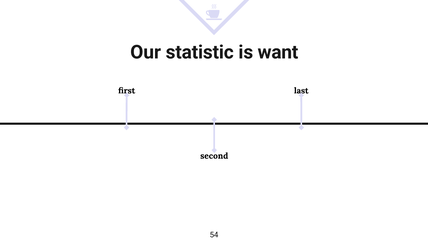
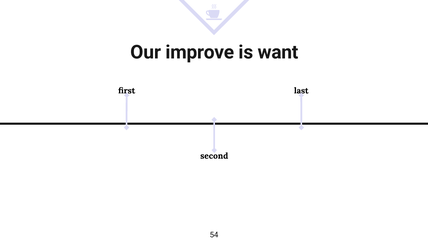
statistic: statistic -> improve (200, 52)
